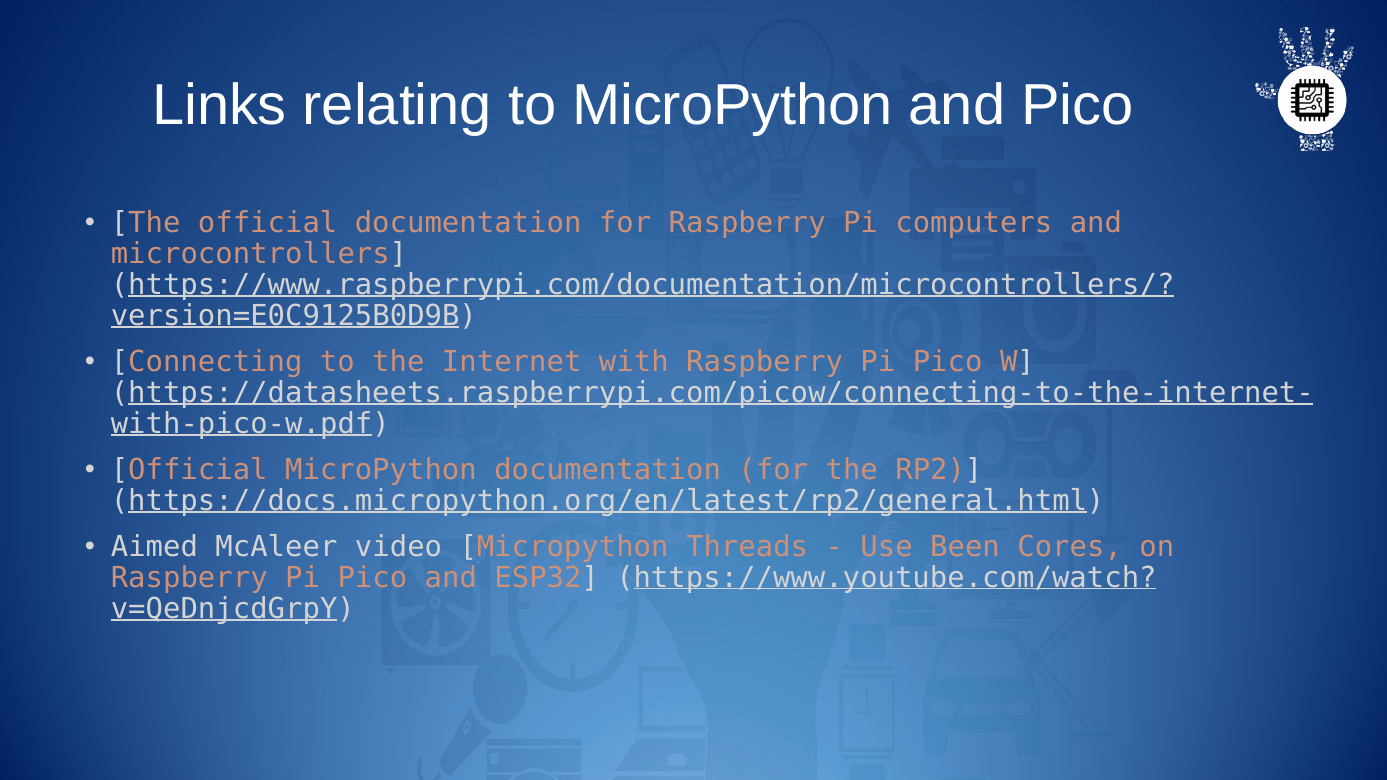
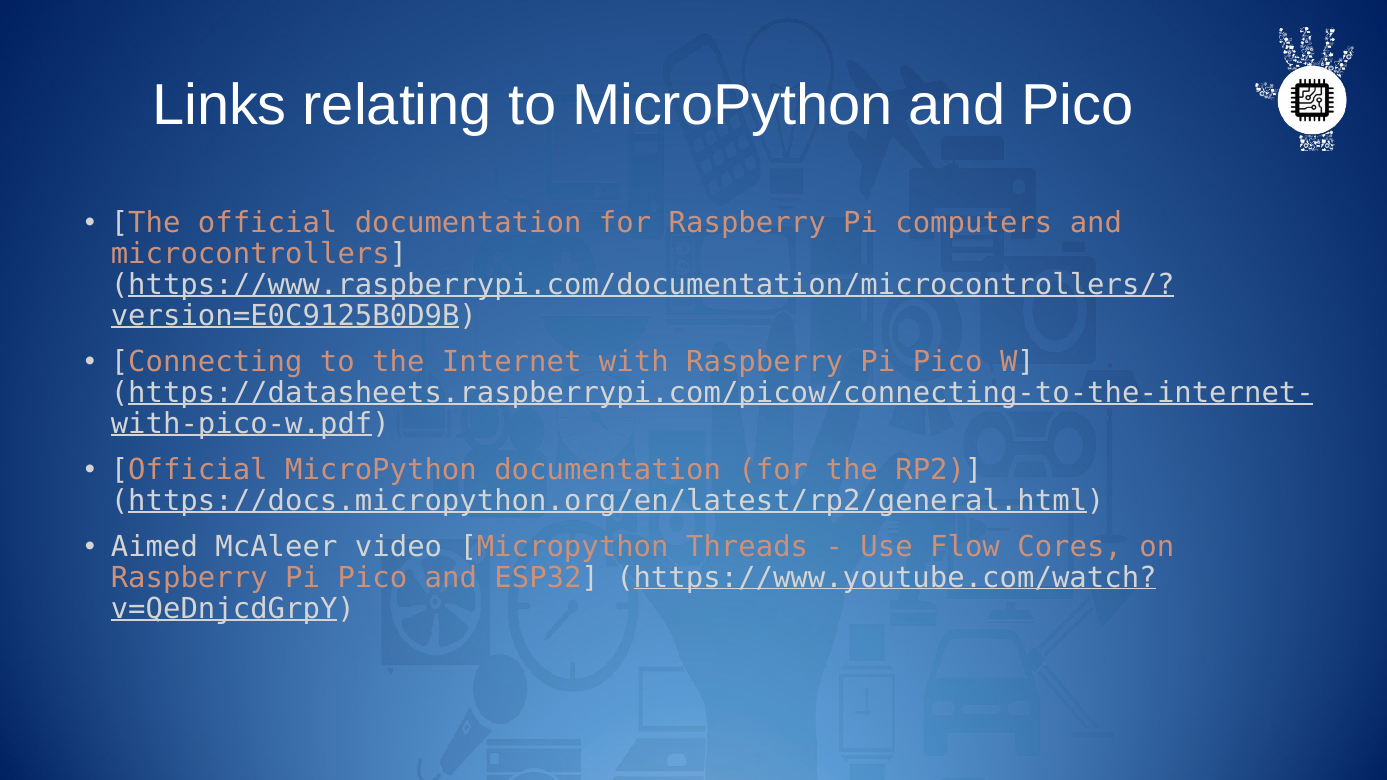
Been: Been -> Flow (965, 547)
